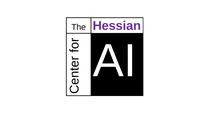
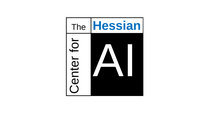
Hessian colour: purple -> blue (117, 26)
